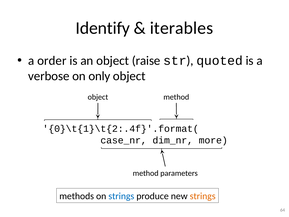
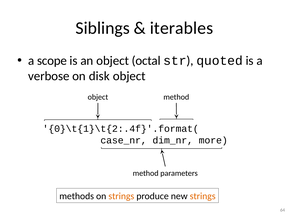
Identify: Identify -> Siblings (103, 28)
order: order -> scope (52, 61)
raise: raise -> octal (146, 61)
only: only -> disk (99, 76)
strings colour: blue -> orange (121, 196)
